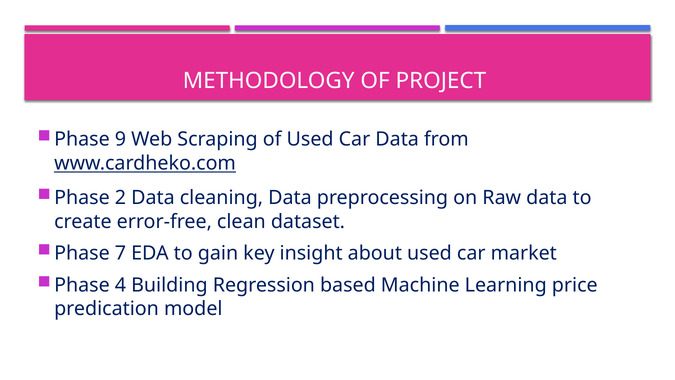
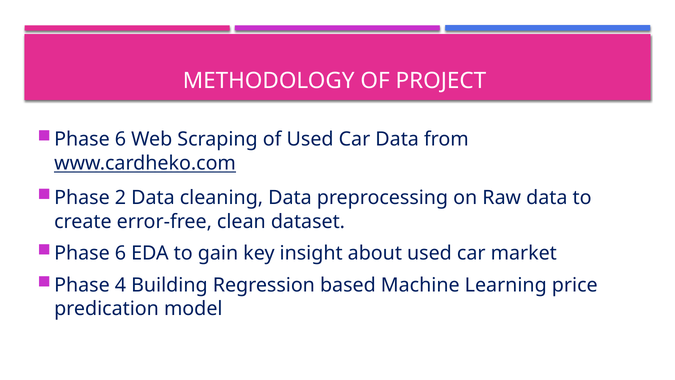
9: 9 -> 6 (120, 139)
7: 7 -> 6 (120, 253)
